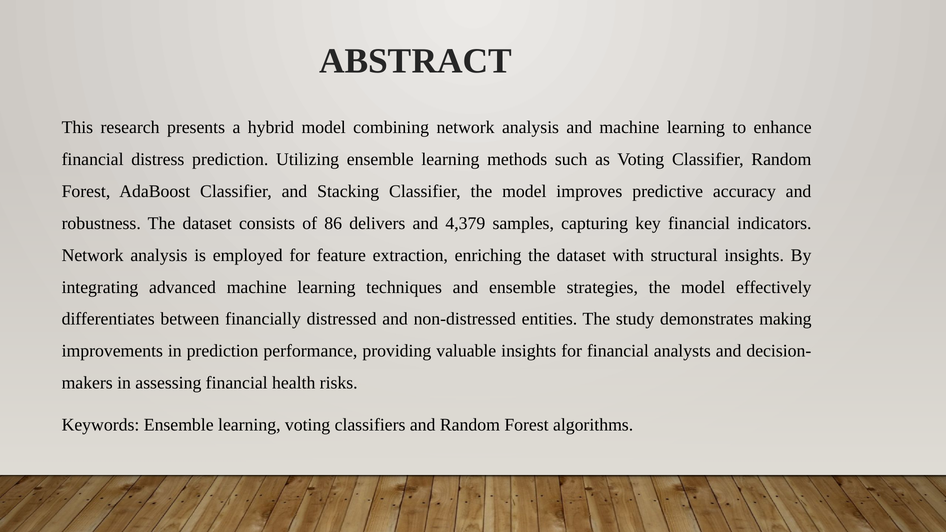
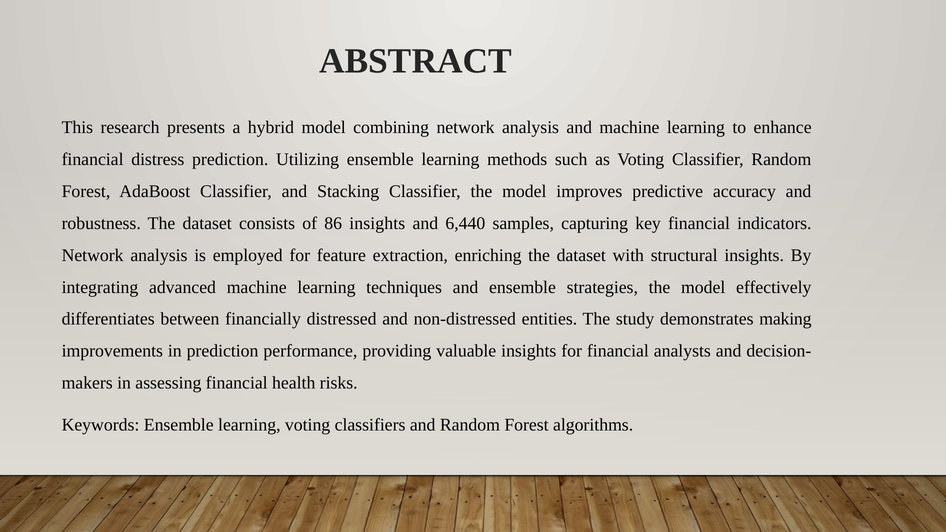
86 delivers: delivers -> insights (377, 223)
4,379: 4,379 -> 6,440 (465, 223)
